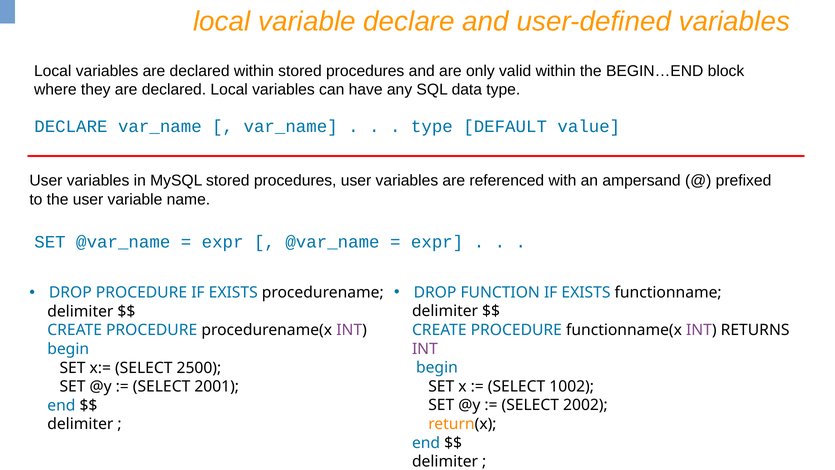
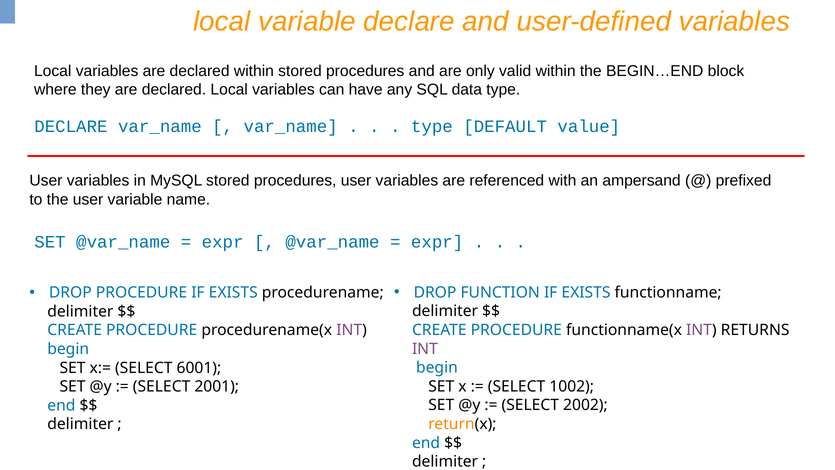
2500: 2500 -> 6001 (199, 368)
